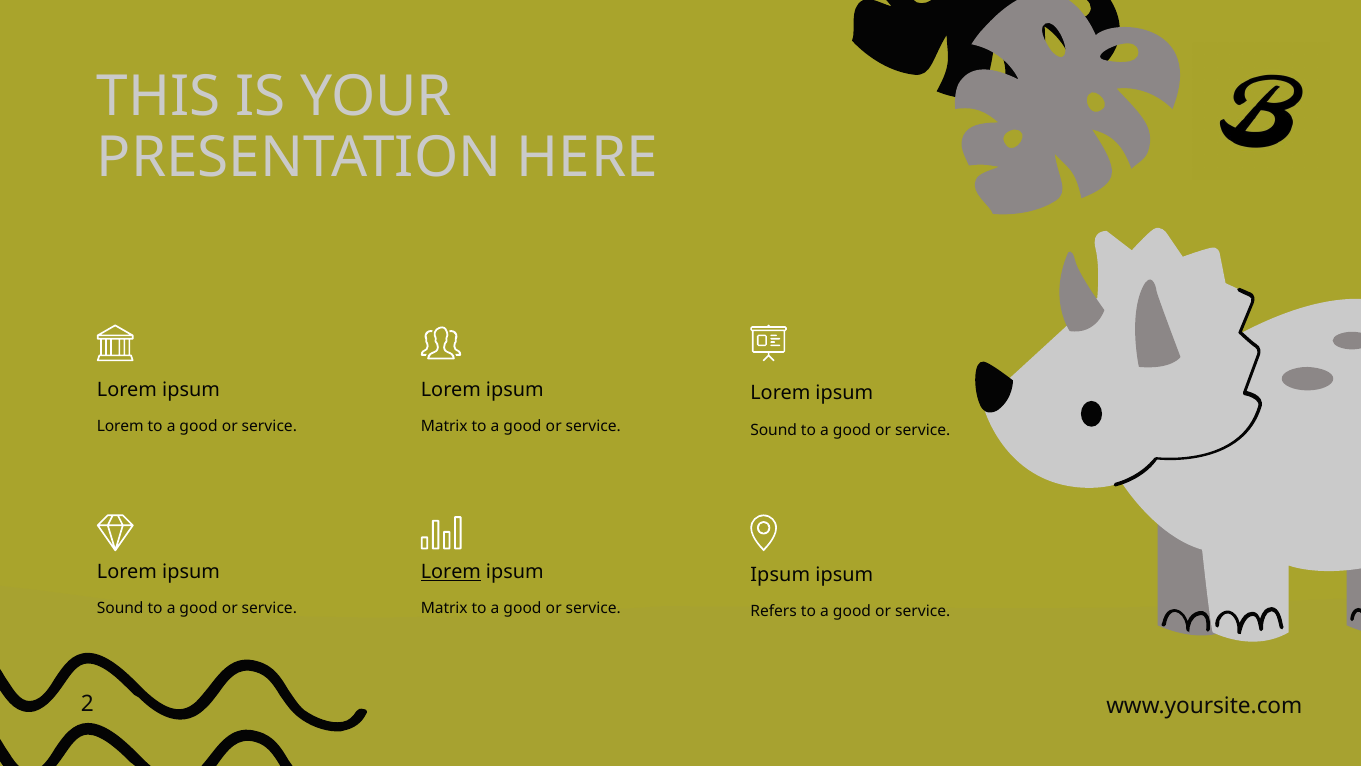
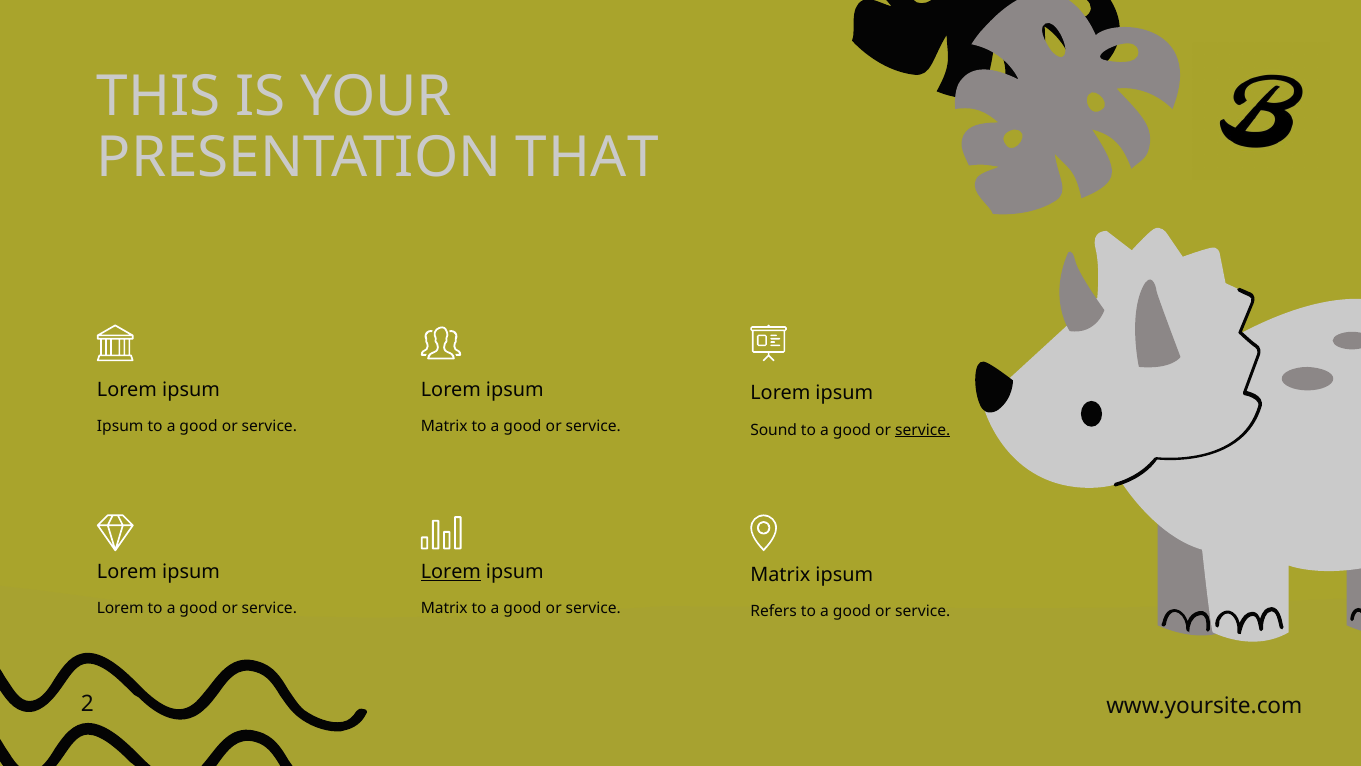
HERE: HERE -> THAT (587, 158)
Lorem: Lorem -> Ipsum (120, 426)
service underline: none -> present (923, 430)
Ipsum: Ipsum -> Matrix (780, 575)
Sound: Sound -> Lorem (120, 608)
